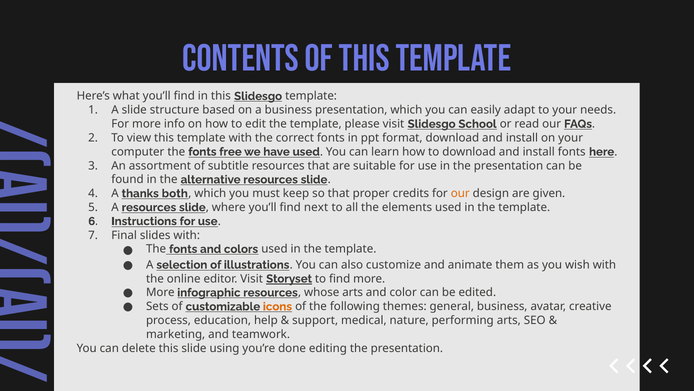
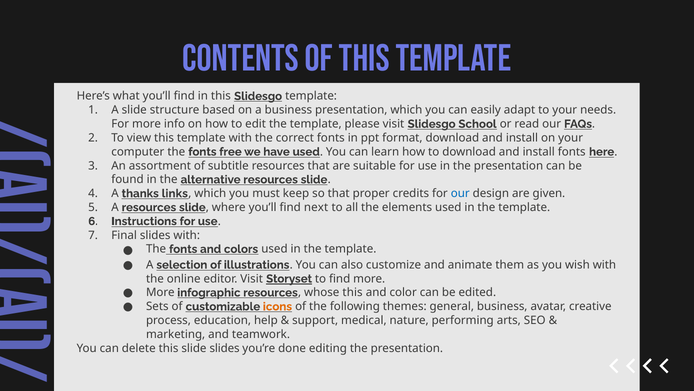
both: both -> links (175, 193)
our colour: orange -> blue (460, 193)
whose arts: arts -> this (353, 292)
slide using: using -> slides (225, 348)
